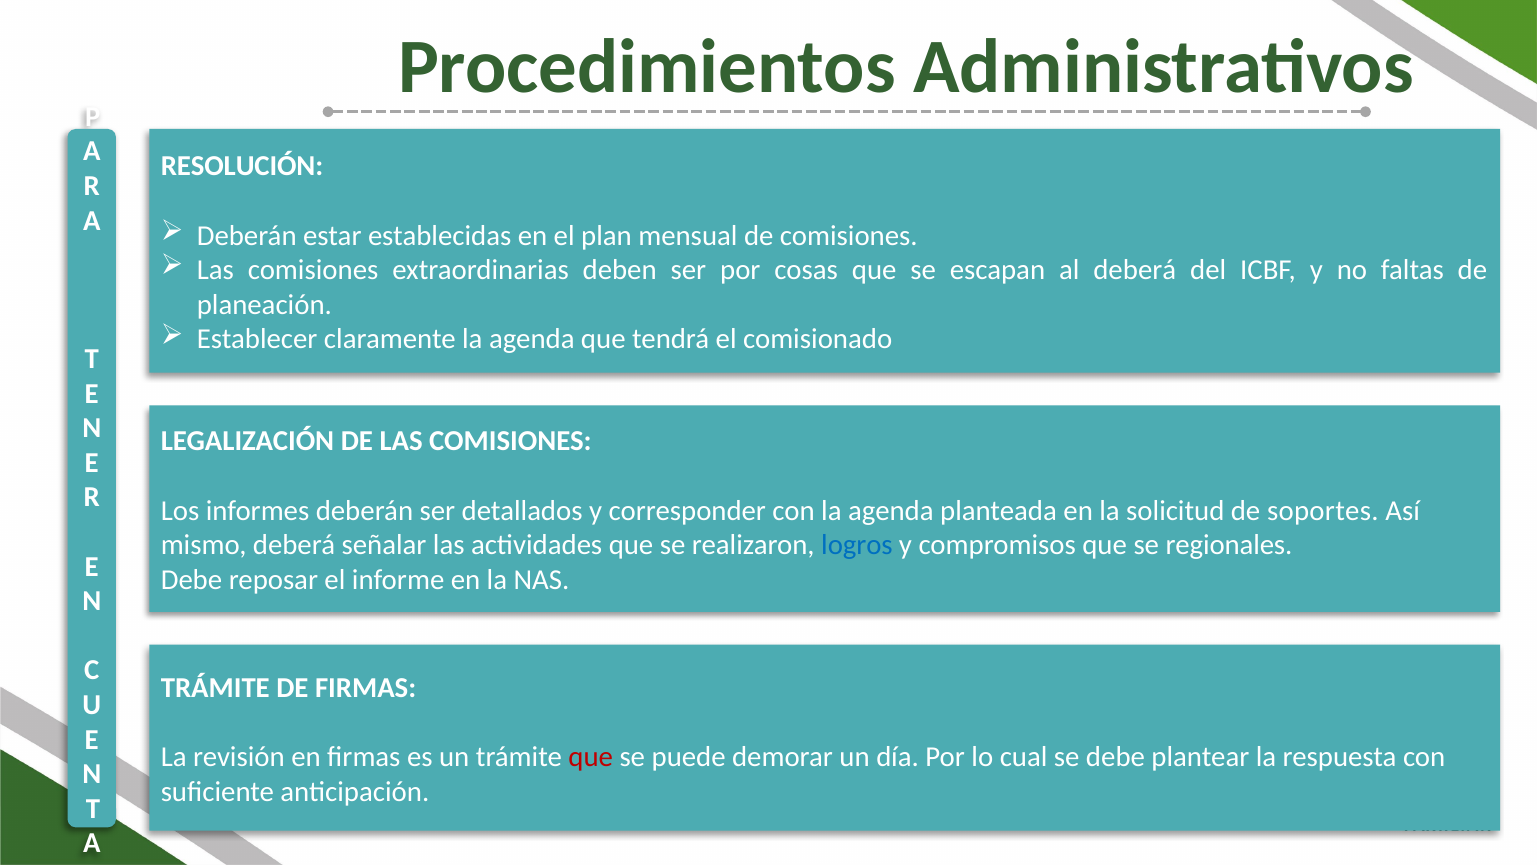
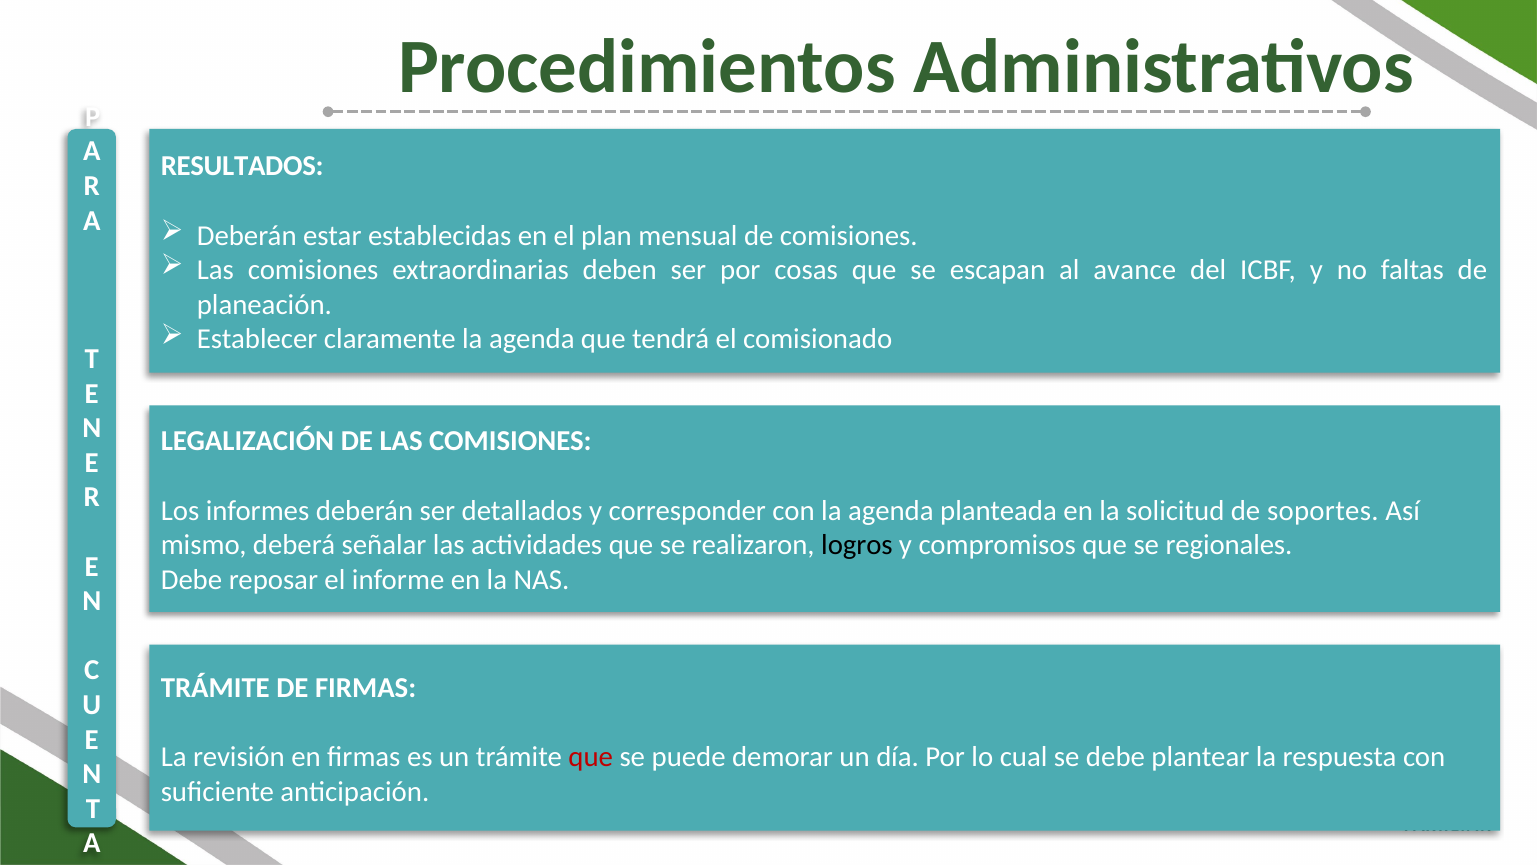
RESOLUCIÓN: RESOLUCIÓN -> RESULTADOS (242, 166)
al deberá: deberá -> avance (1135, 270)
logros colour: blue -> black (857, 545)
